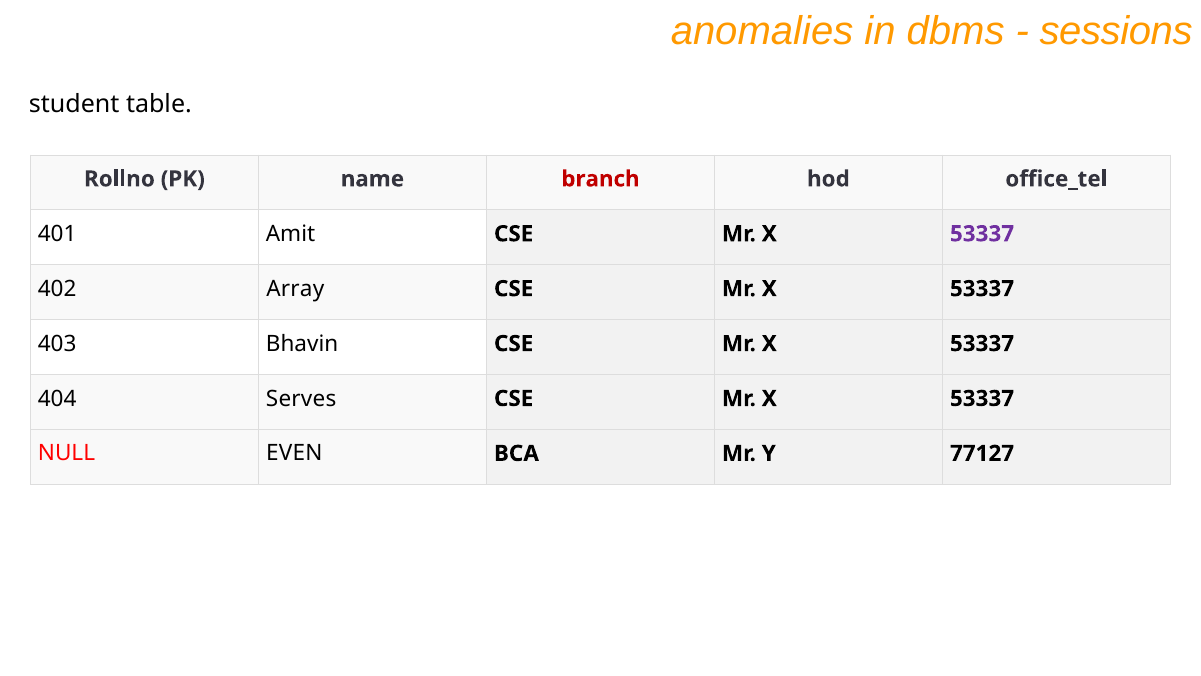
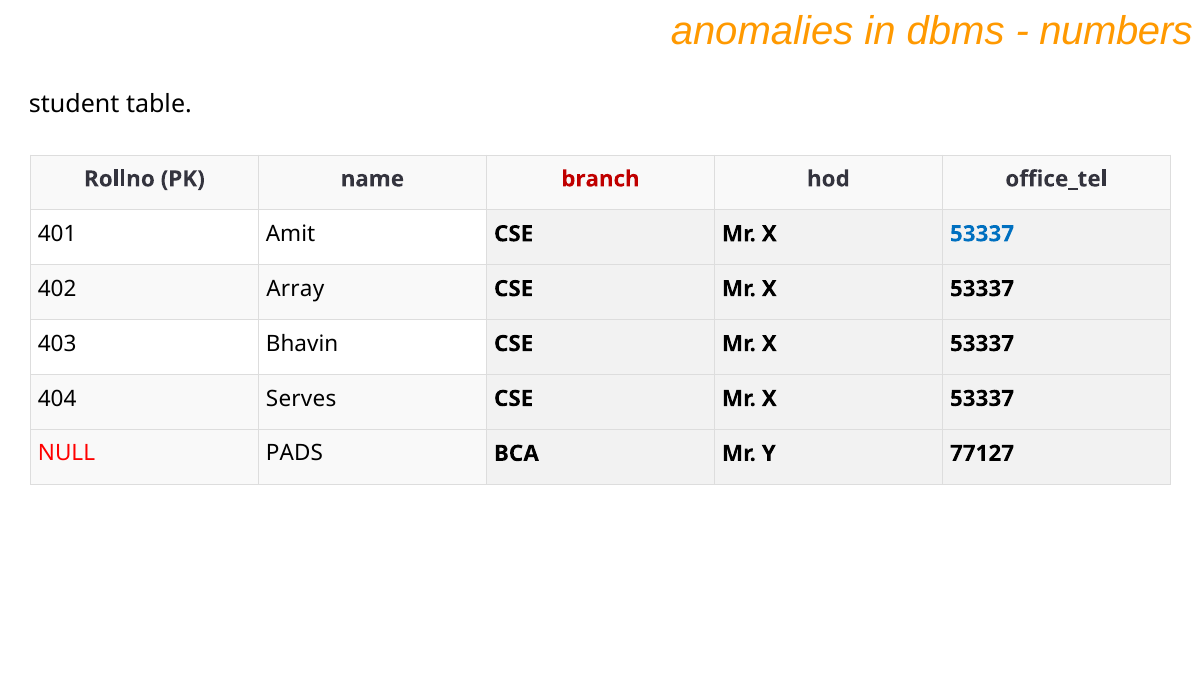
sessions: sessions -> numbers (1116, 31)
53337 colour: purple -> blue (982, 234)
EVEN: EVEN -> PADS (294, 453)
